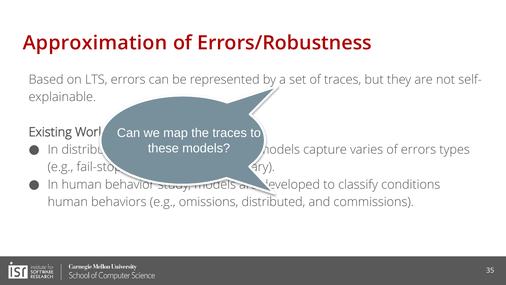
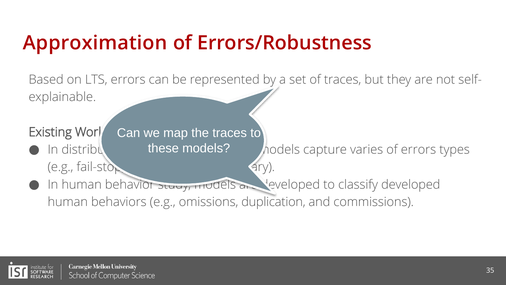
classify conditions: conditions -> developed (411, 184)
omissions distributed: distributed -> duplication (273, 202)
